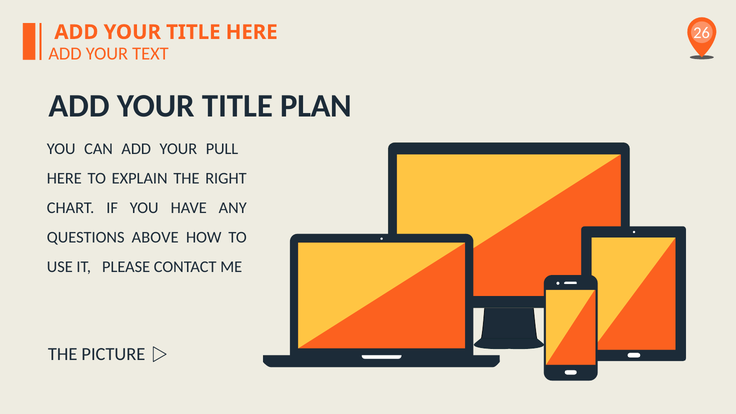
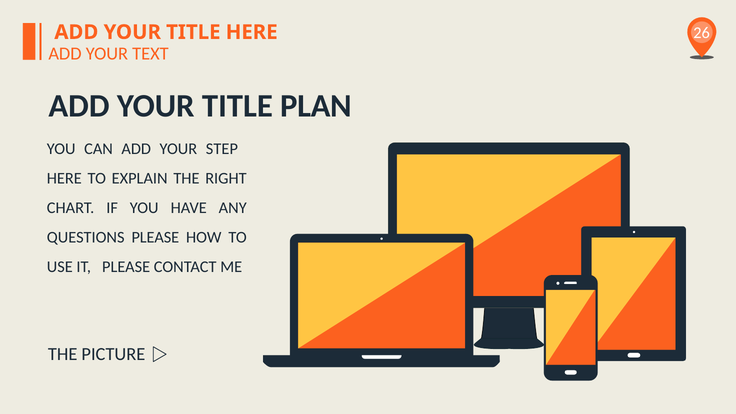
PULL: PULL -> STEP (222, 149)
QUESTIONS ABOVE: ABOVE -> PLEASE (155, 237)
